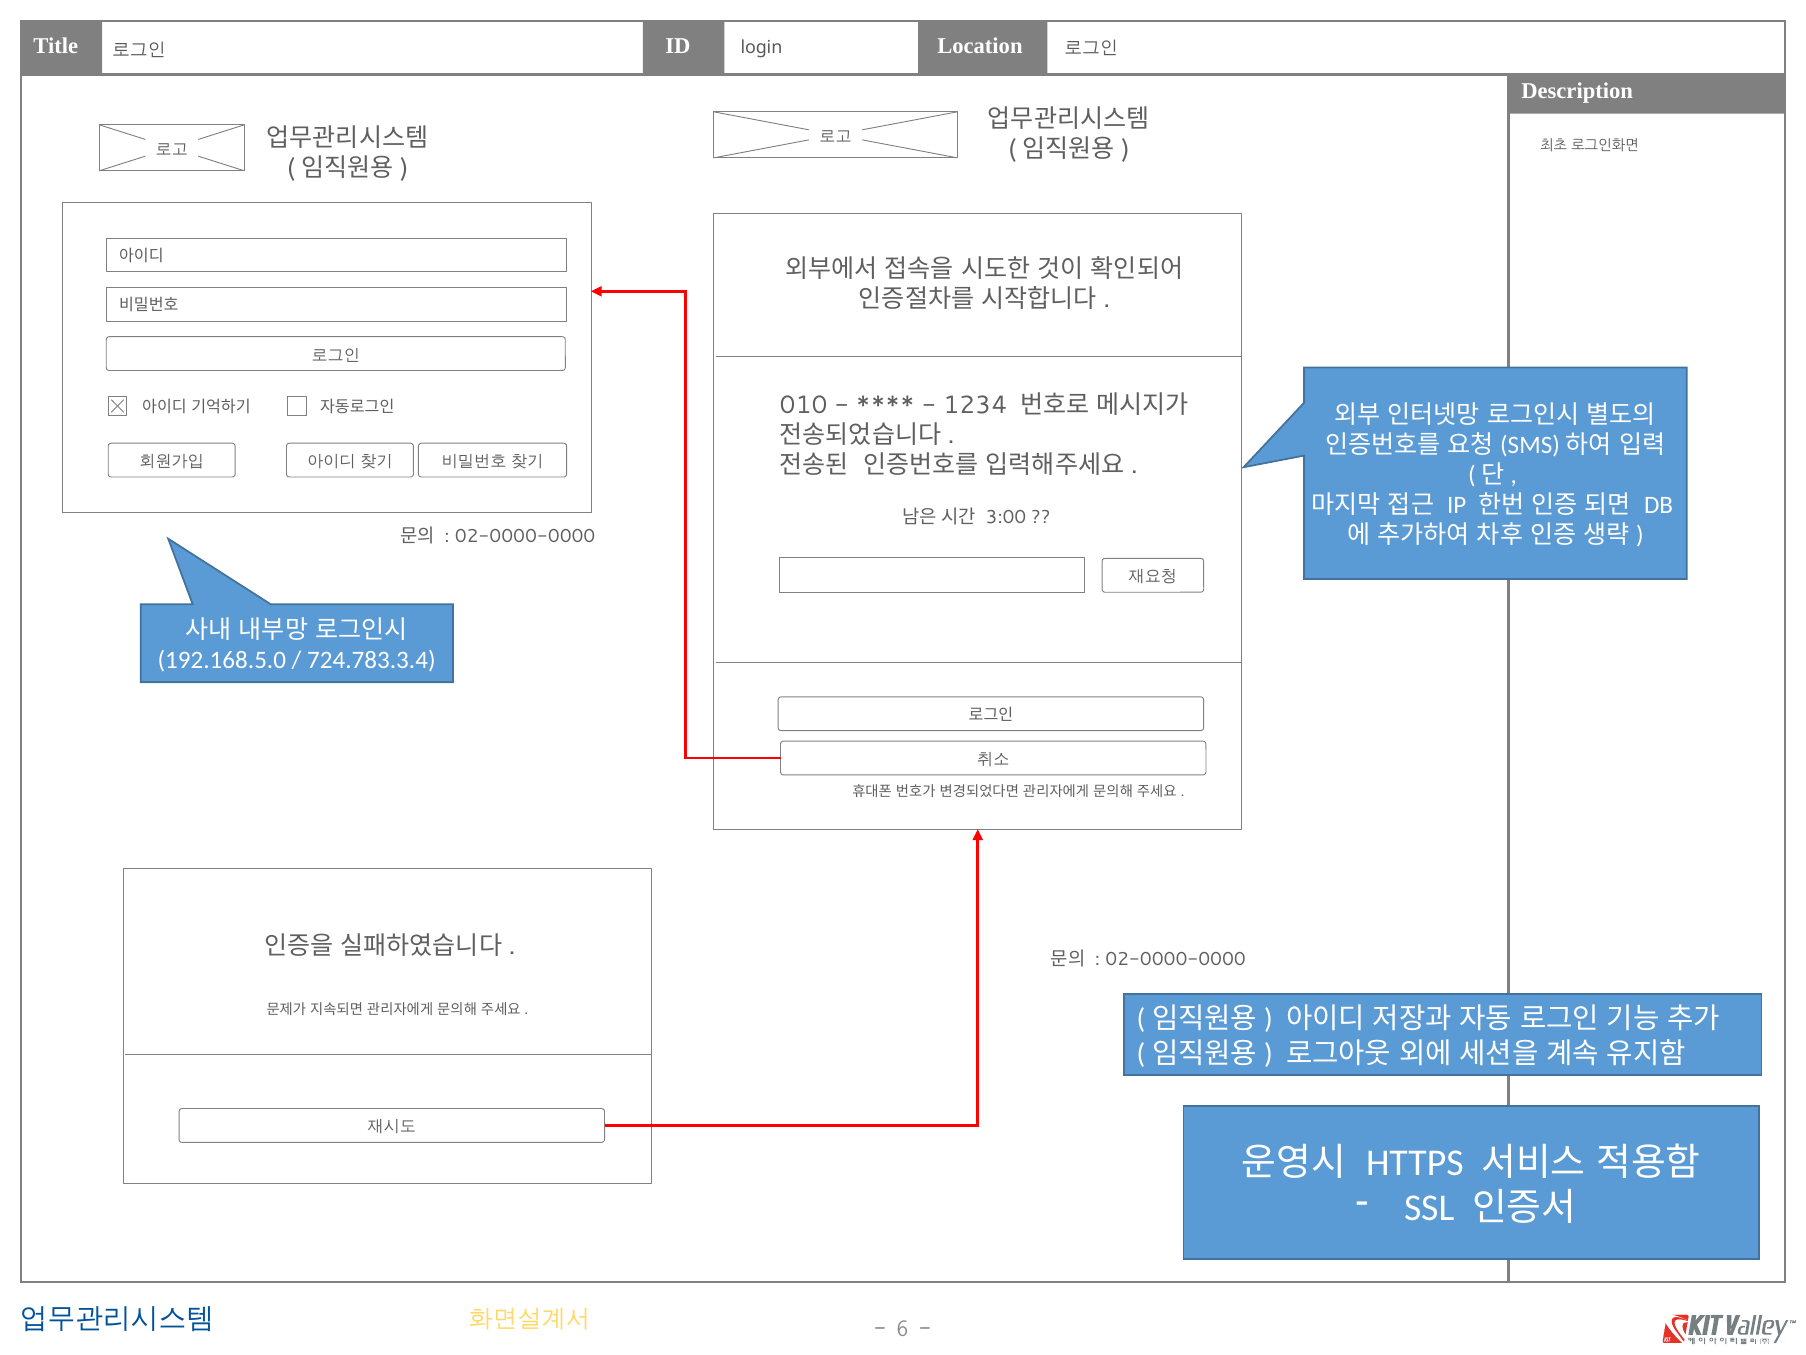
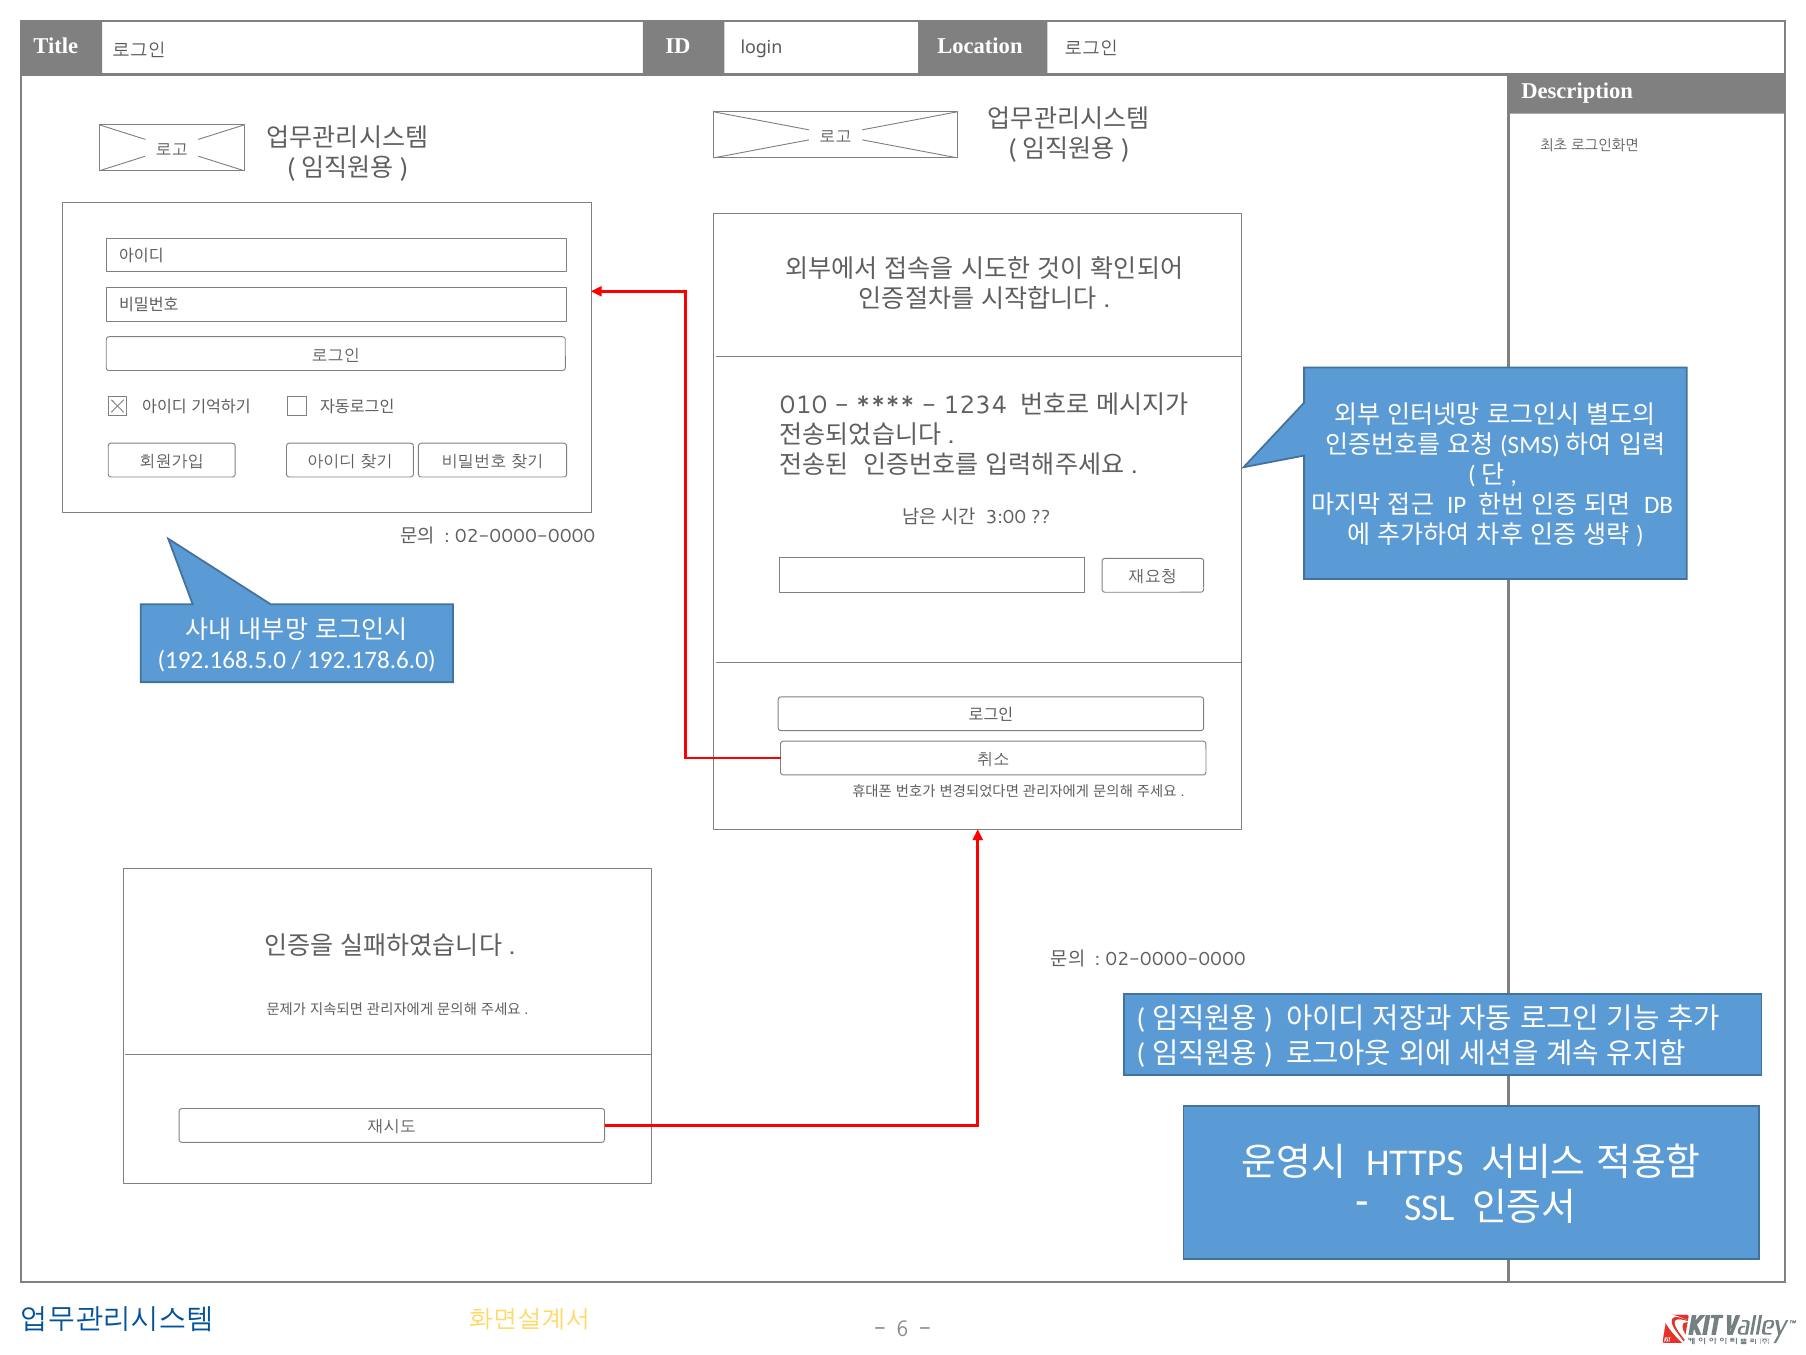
724.783.3.4: 724.783.3.4 -> 192.178.6.0 (371, 660)
